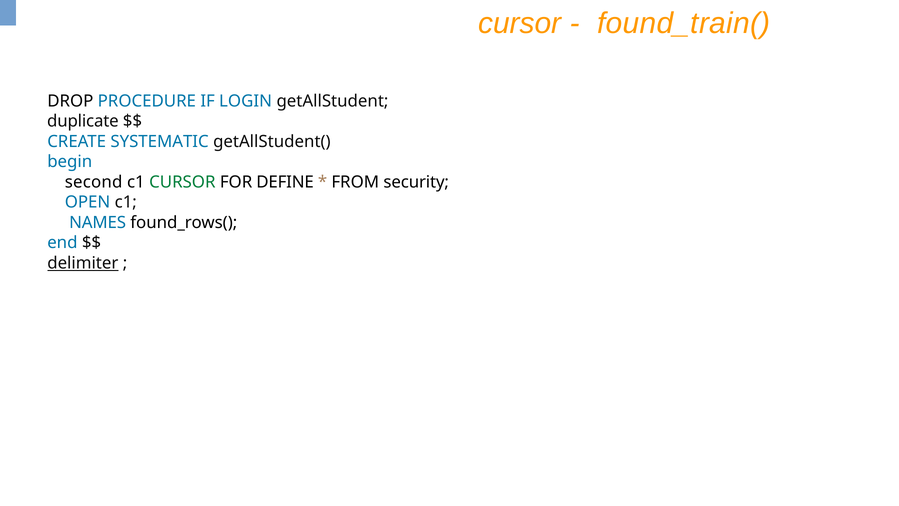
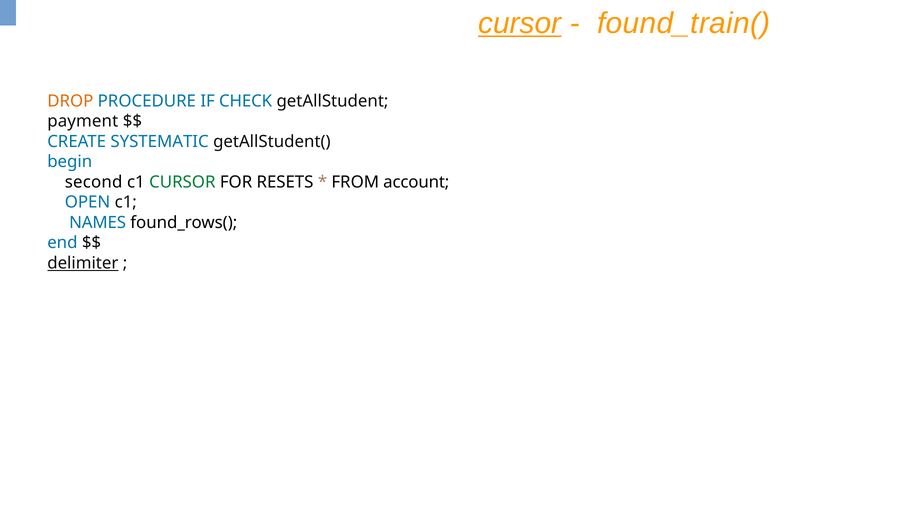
cursor underline: none -> present (520, 23)
DROP colour: black -> orange (70, 101)
LOGIN: LOGIN -> CHECK (246, 101)
duplicate: duplicate -> payment (83, 121)
DEFINE: DEFINE -> RESETS (285, 182)
security: security -> account (416, 182)
